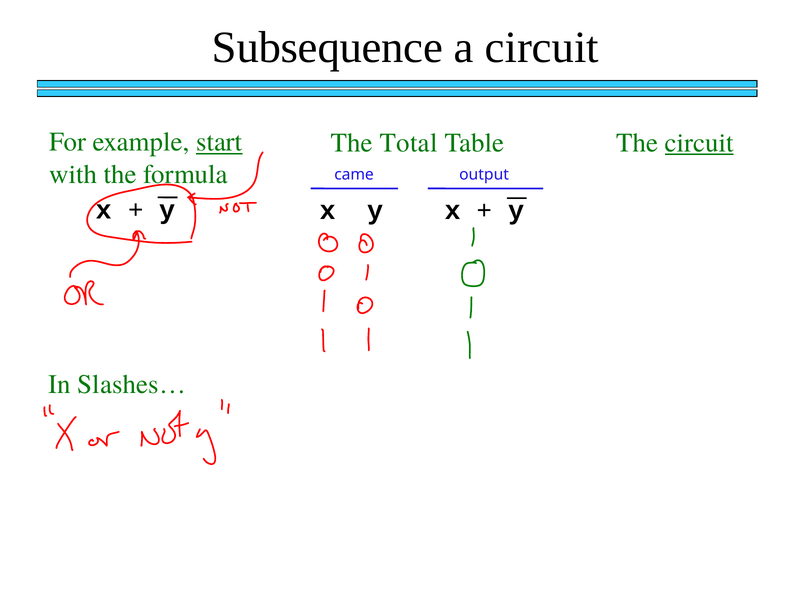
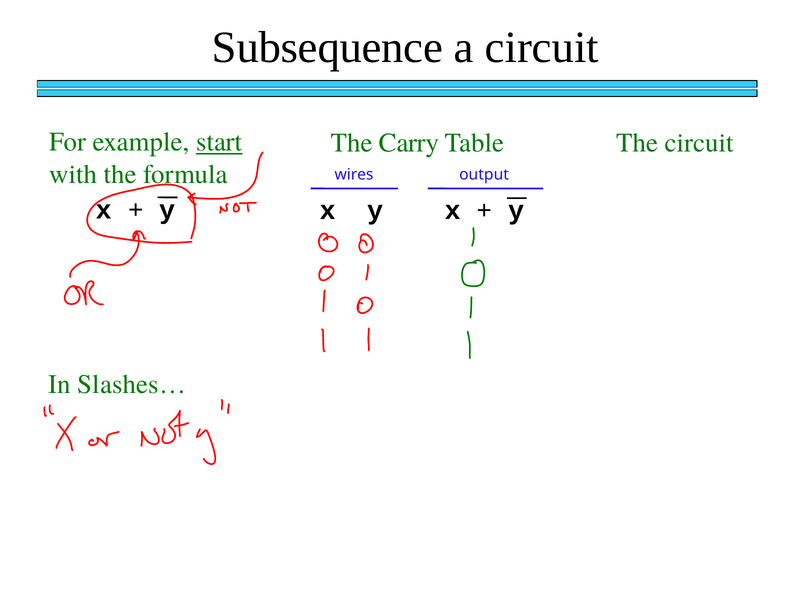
Total: Total -> Carry (409, 143)
circuit underline: present -> none (699, 143)
came: came -> wires (354, 175)
